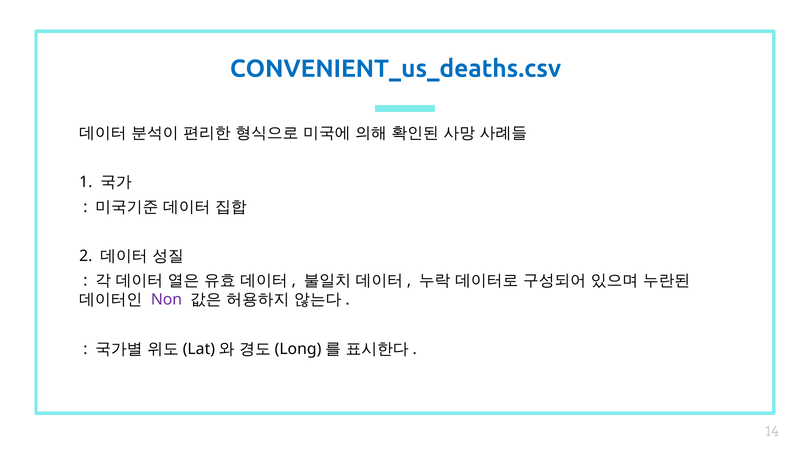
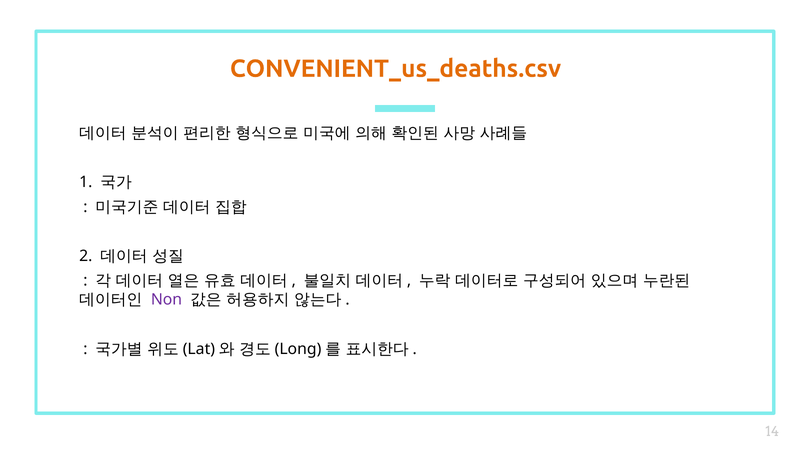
CONVENIENT_us_deaths.csv colour: blue -> orange (396, 69)
